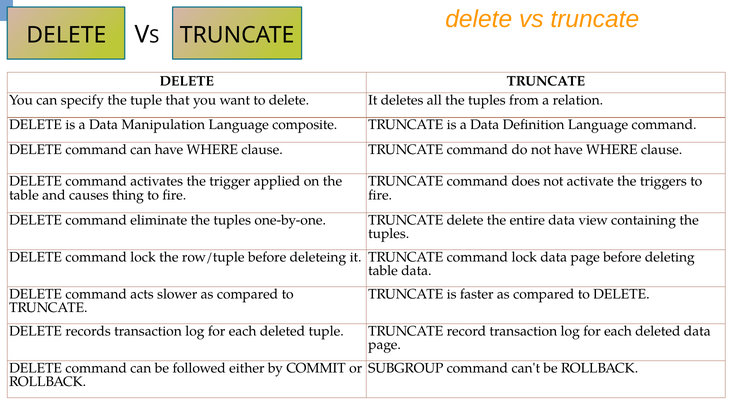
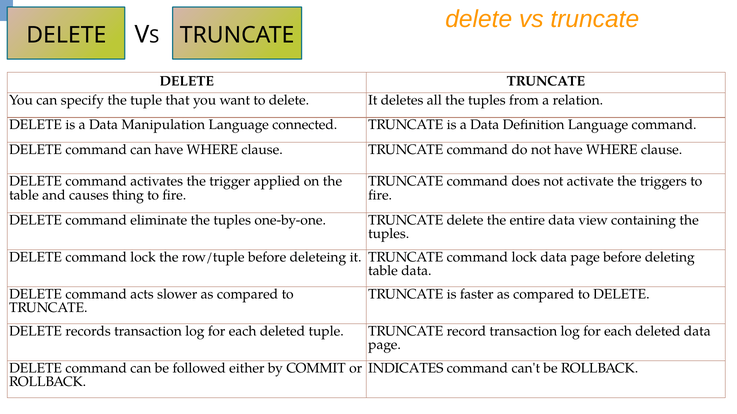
composite: composite -> connected (305, 125)
SUBGROUP: SUBGROUP -> INDICATES (406, 369)
